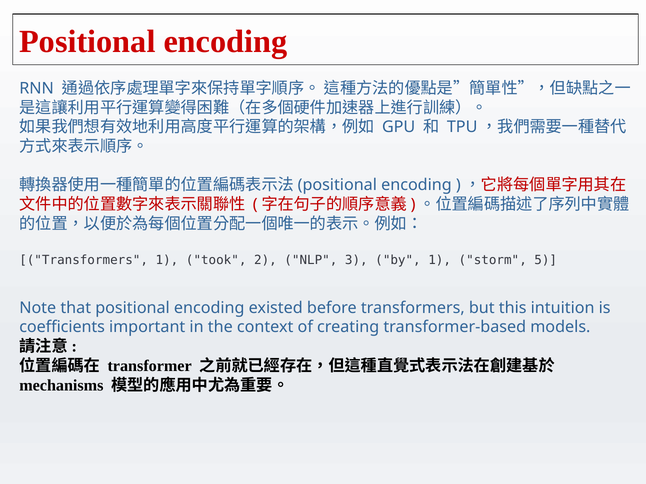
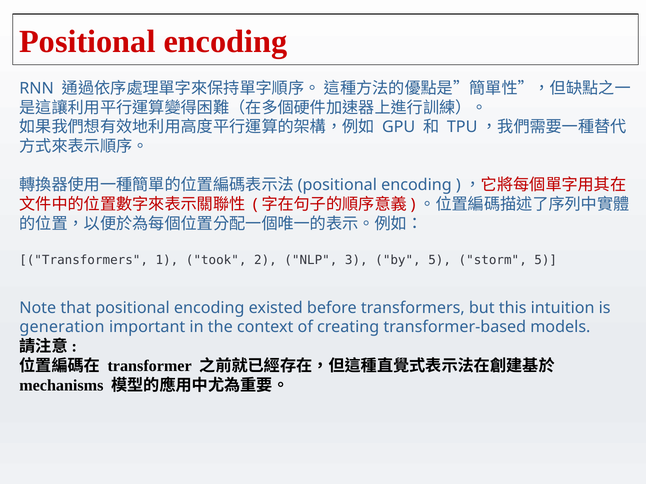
by 1: 1 -> 5 (440, 260)
coefficients: coefficients -> generation (62, 327)
